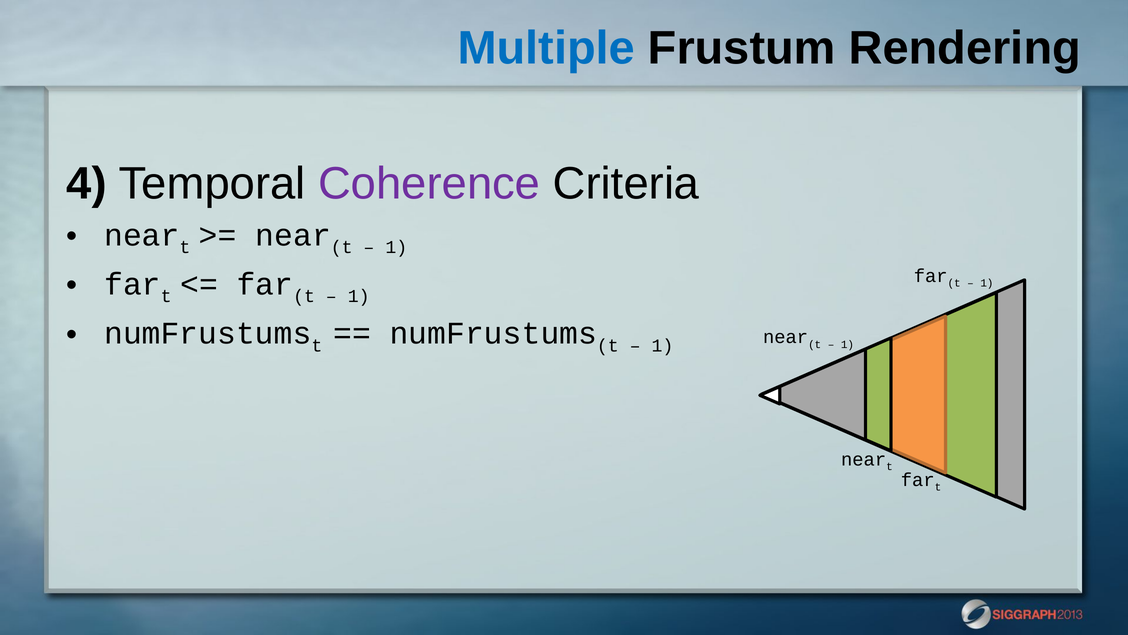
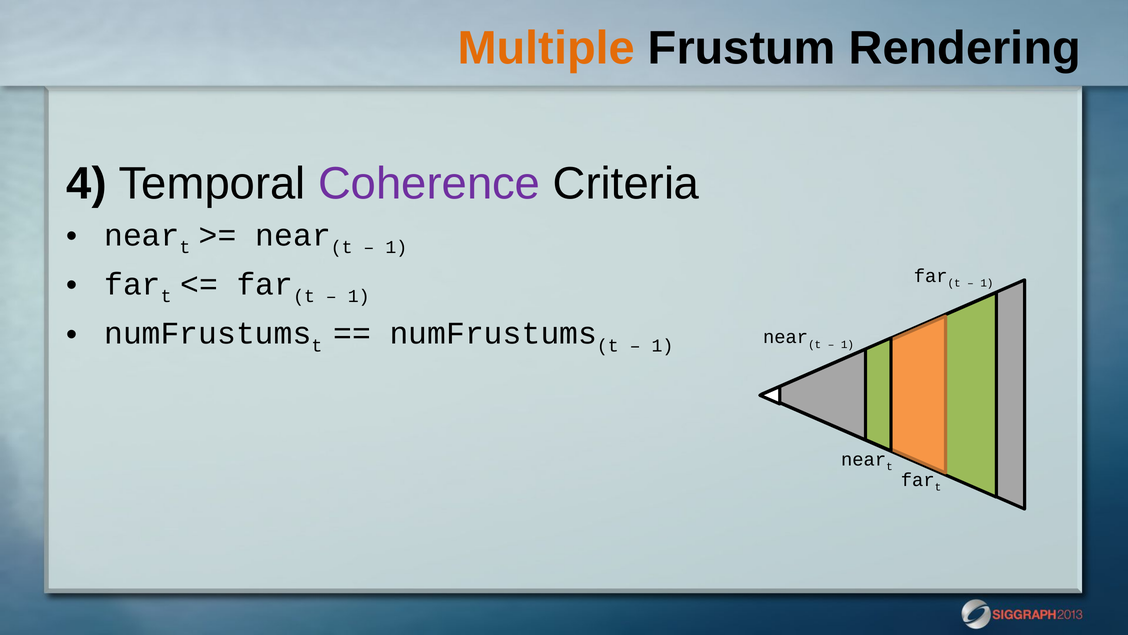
Multiple colour: blue -> orange (546, 48)
